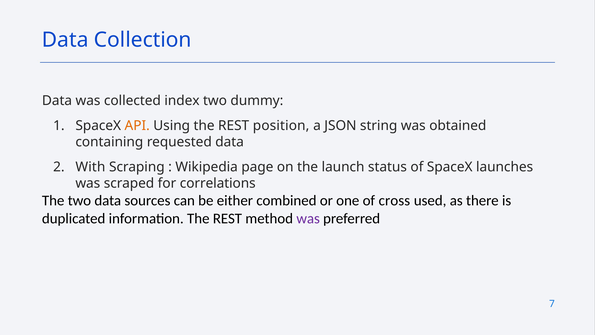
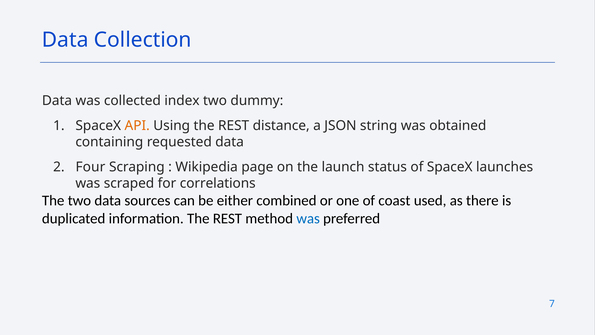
position: position -> distance (281, 125)
With: With -> Four (90, 167)
cross: cross -> coast (394, 200)
was colour: purple -> blue (308, 218)
